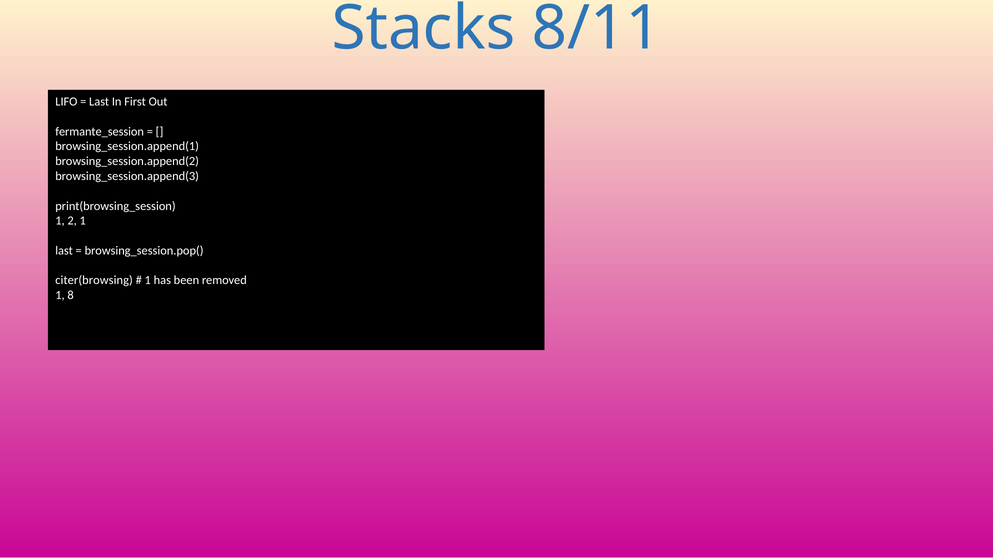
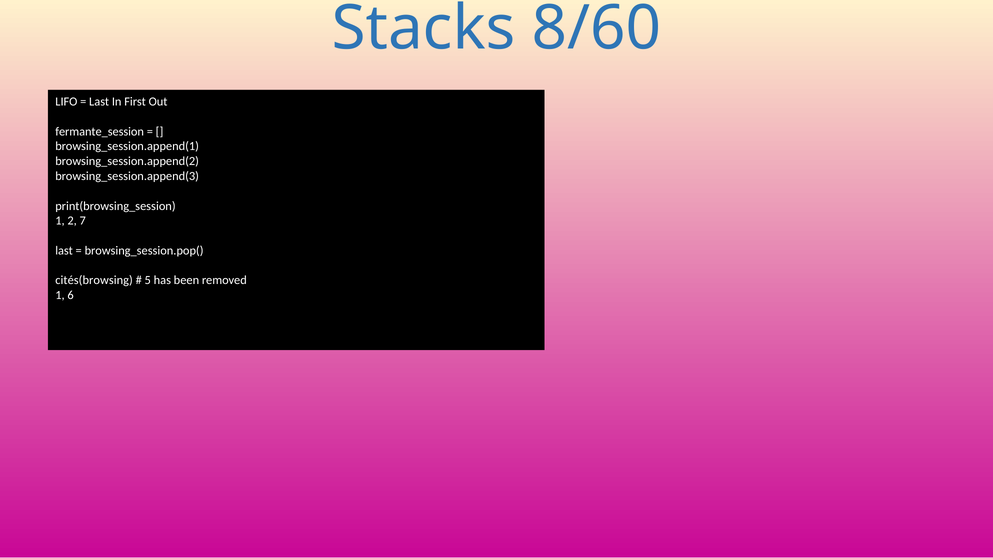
8/11: 8/11 -> 8/60 (596, 28)
2 1: 1 -> 7 (83, 221)
citer(browsing: citer(browsing -> cités(browsing (94, 281)
1: 1 -> 5 (148, 281)
8: 8 -> 6 (71, 296)
